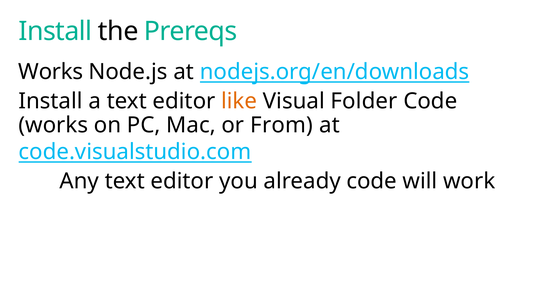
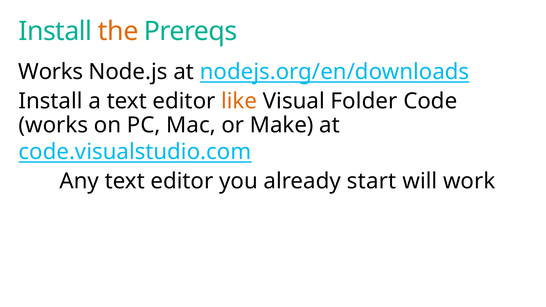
the colour: black -> orange (118, 31)
From: From -> Make (282, 125)
already code: code -> start (372, 181)
